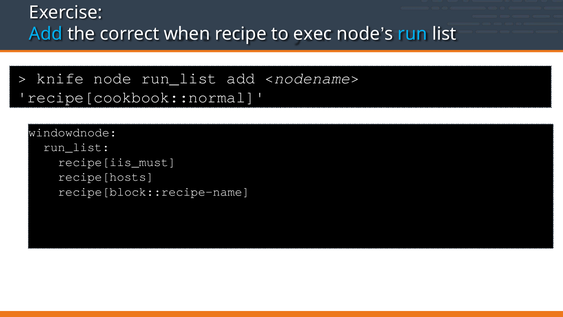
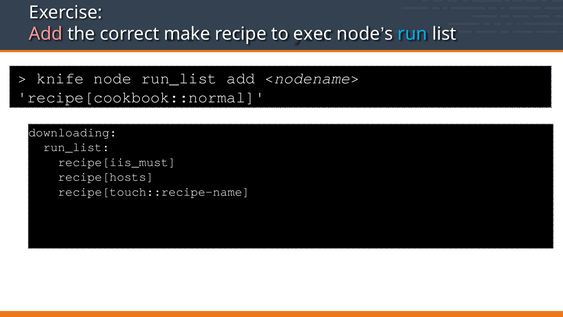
Add colour: light blue -> pink (46, 34)
when: when -> make (187, 34)
windowdnode: windowdnode -> downloading (73, 132)
recipe[block::recipe-name: recipe[block::recipe-name -> recipe[touch::recipe-name (154, 191)
